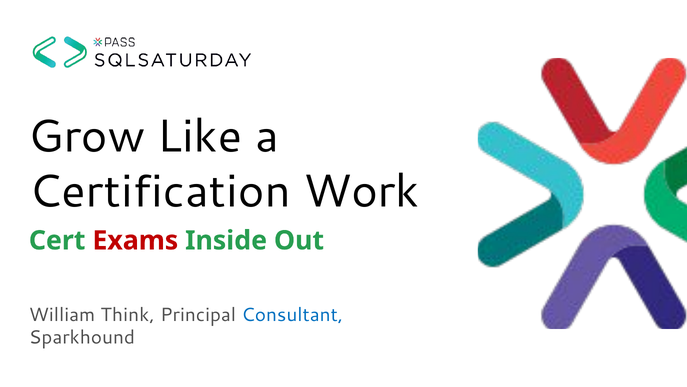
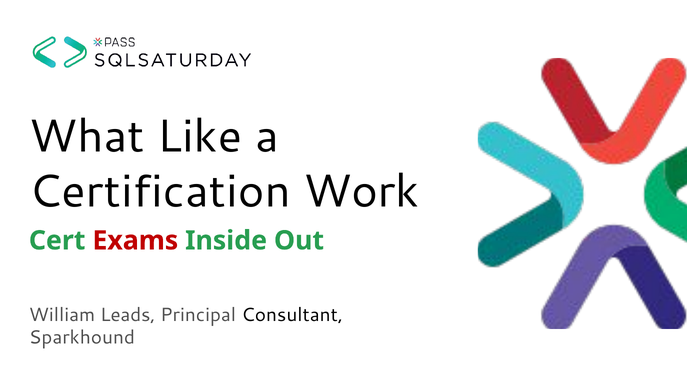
Grow: Grow -> What (87, 137)
Think: Think -> Leads (128, 314)
Consultant colour: blue -> black (292, 314)
